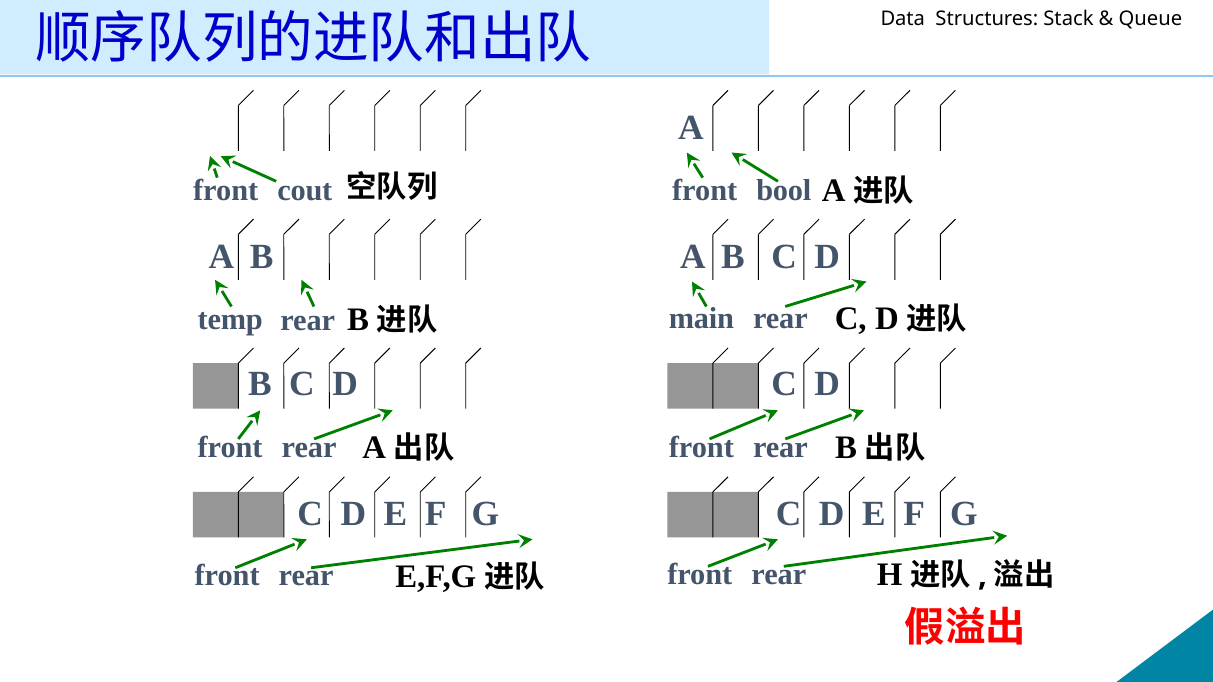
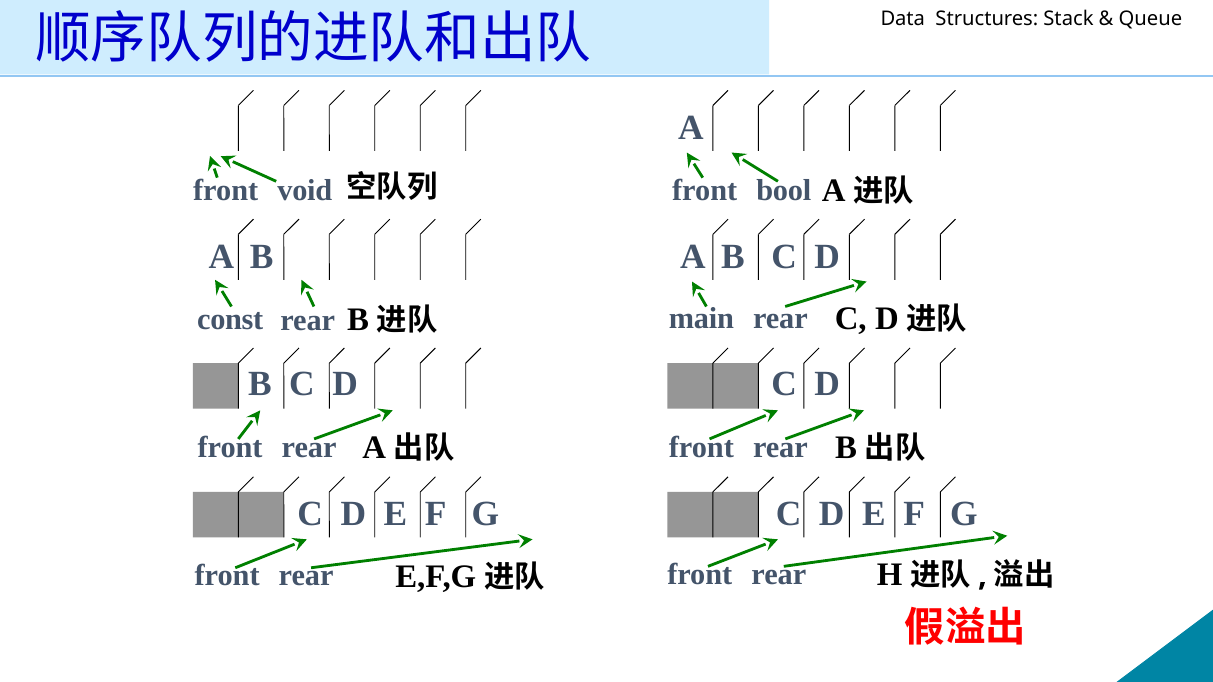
cout: cout -> void (305, 191)
temp: temp -> const (230, 320)
